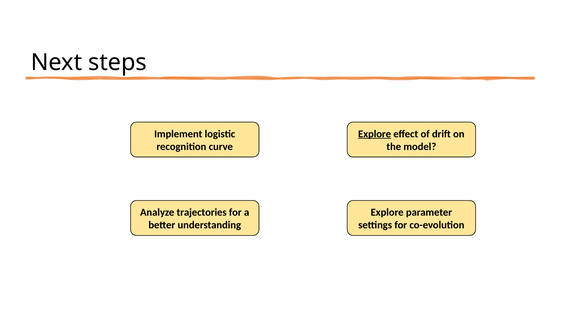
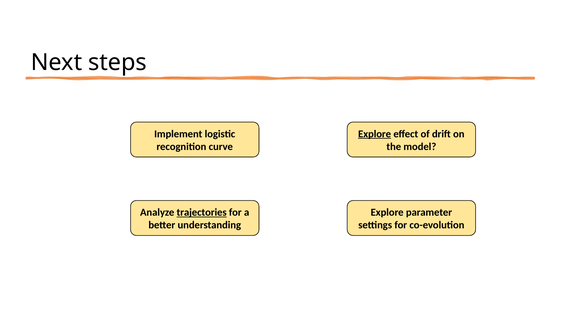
trajectories underline: none -> present (202, 213)
